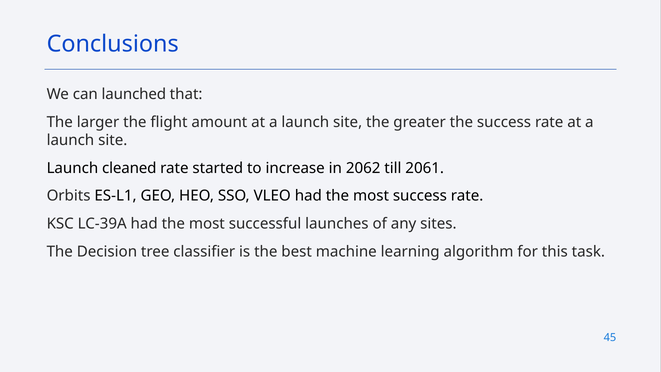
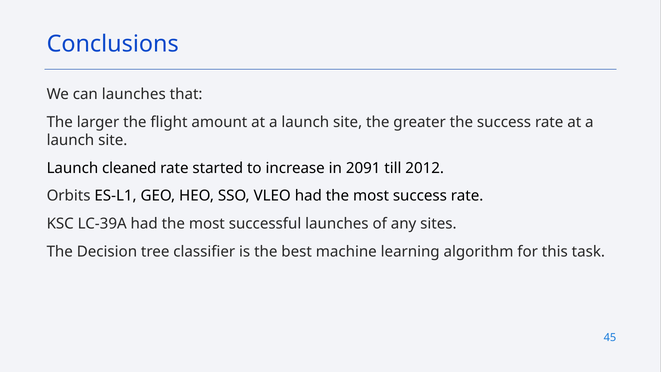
can launched: launched -> launches (134, 94)
2062: 2062 -> 2091 (363, 168)
2061: 2061 -> 2012 (425, 168)
